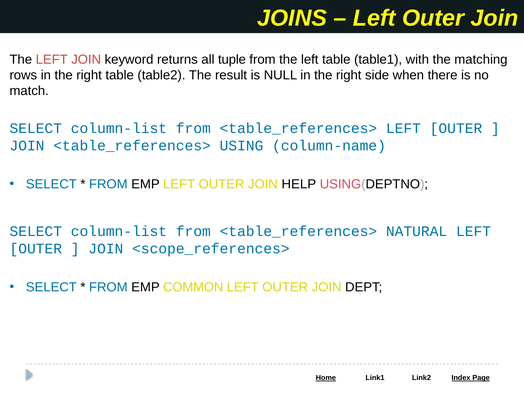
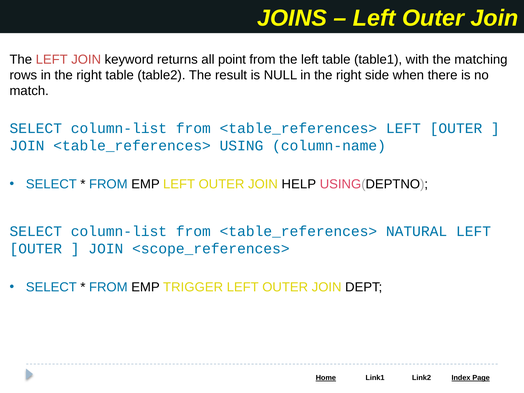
tuple: tuple -> point (232, 59)
COMMON: COMMON -> TRIGGER (193, 287)
